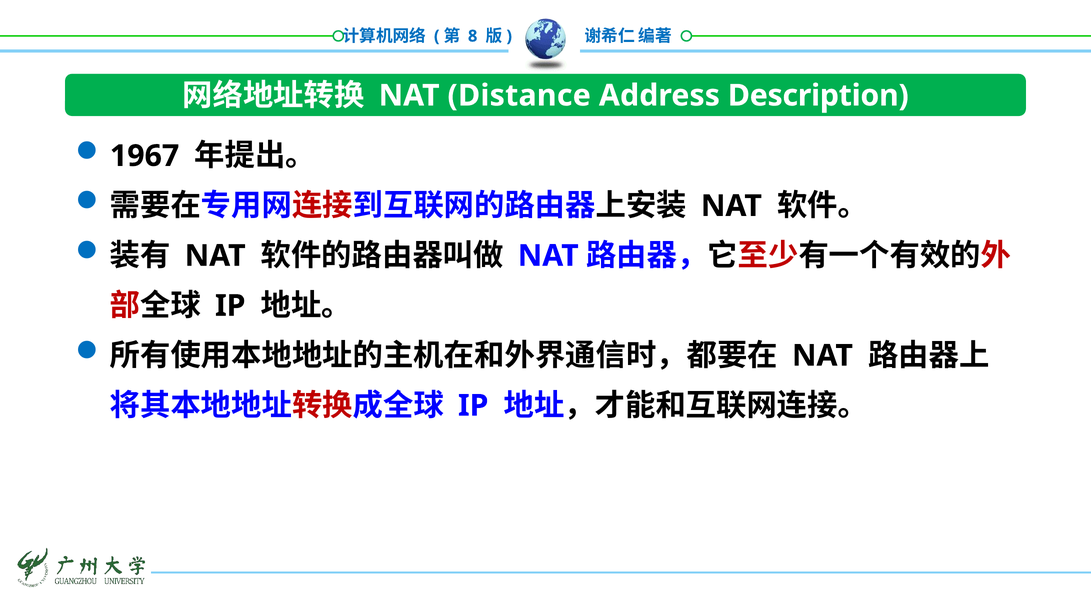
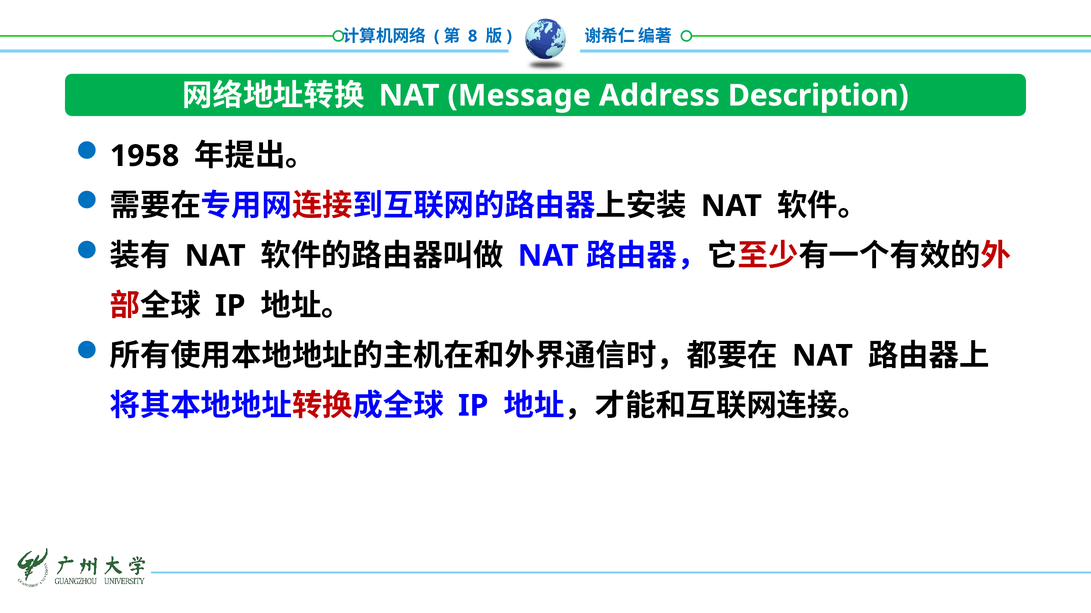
Distance: Distance -> Message (519, 96)
1967: 1967 -> 1958 (145, 156)
